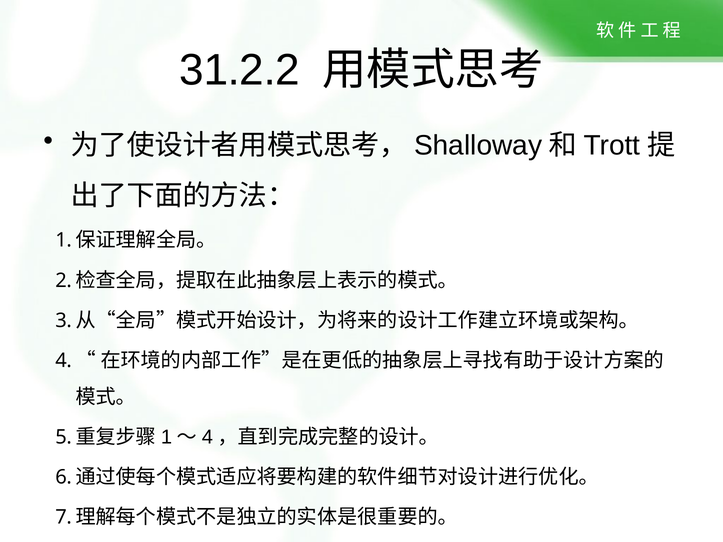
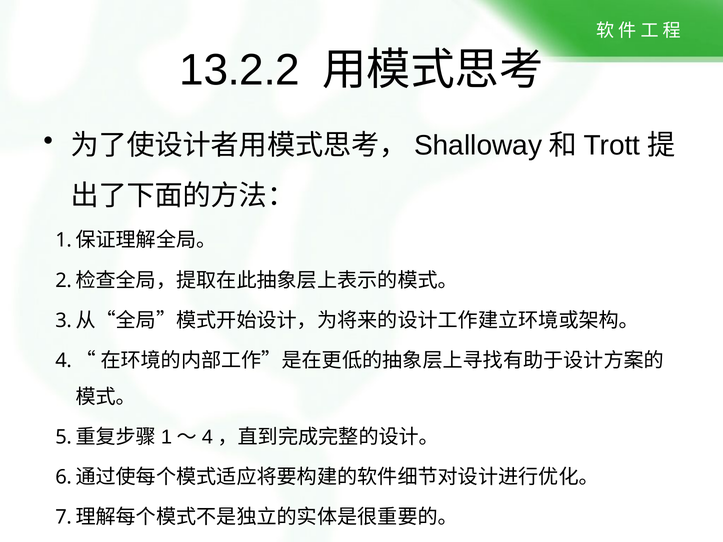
31.2.2: 31.2.2 -> 13.2.2 (240, 70)
